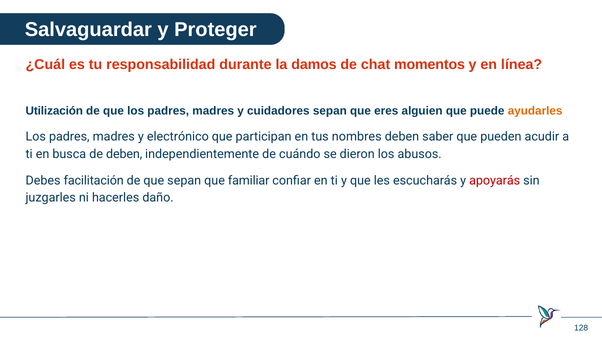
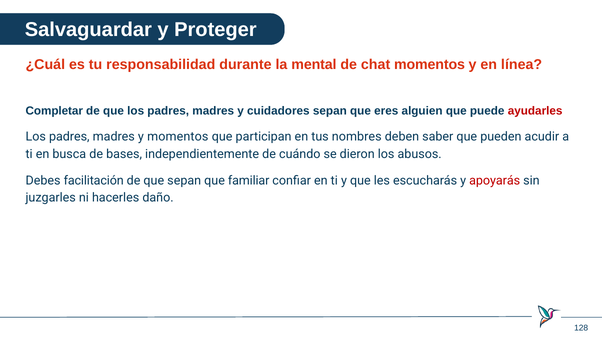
damos: damos -> mental (314, 65)
Utilización: Utilización -> Completar (54, 111)
ayudarles colour: orange -> red (535, 111)
y electrónico: electrónico -> momentos (178, 137)
de deben: deben -> bases (124, 154)
